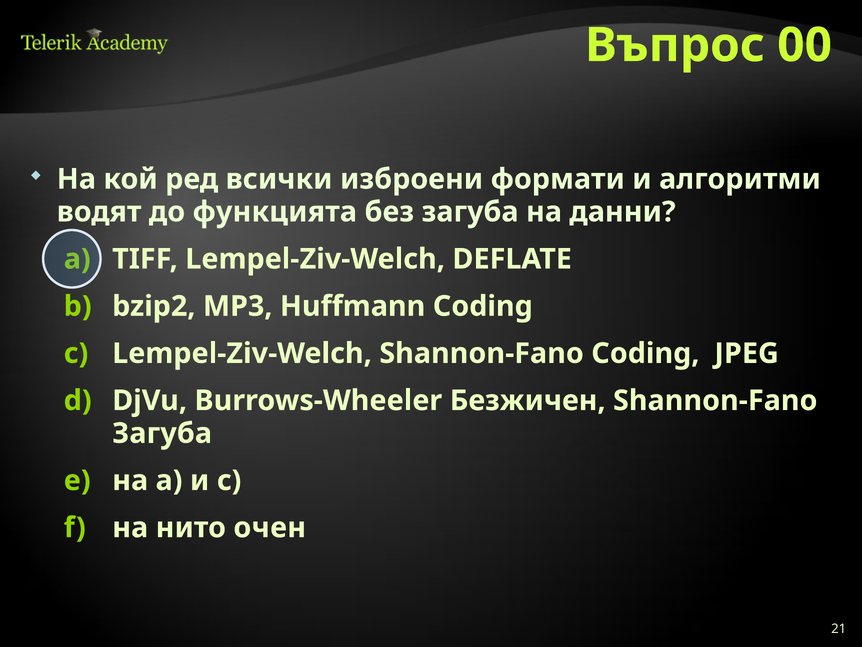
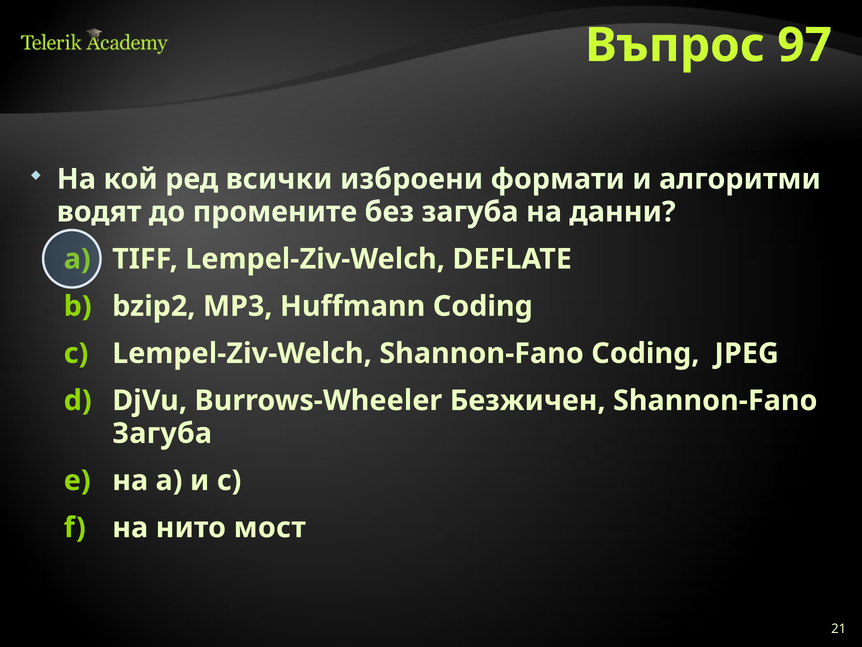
00: 00 -> 97 (805, 45)
функцията: функцията -> промените (275, 212)
очен: очен -> мост (270, 527)
